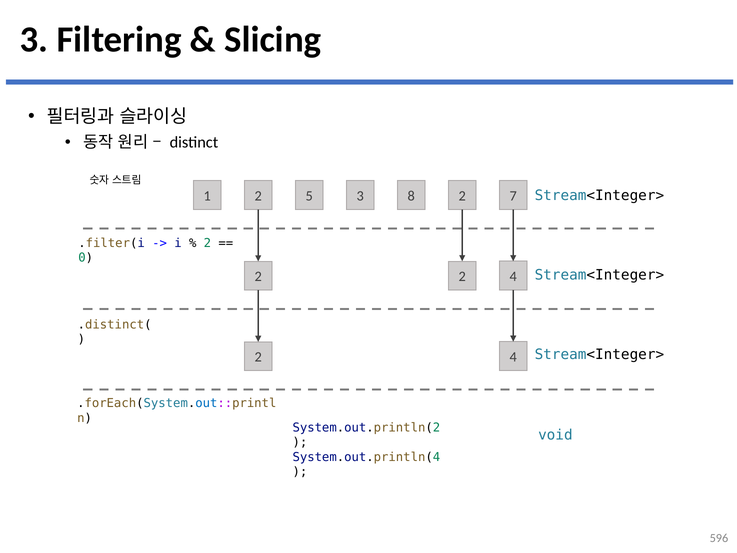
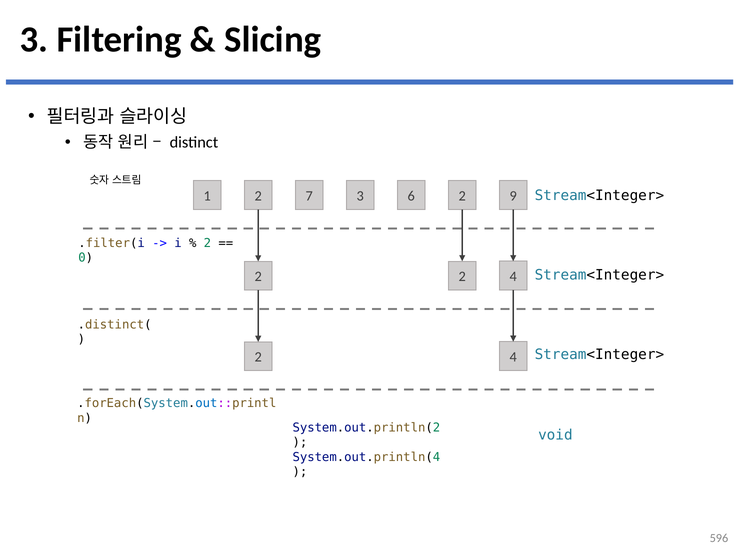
5: 5 -> 7 (309, 196)
8: 8 -> 6 (411, 196)
7: 7 -> 9 (513, 196)
